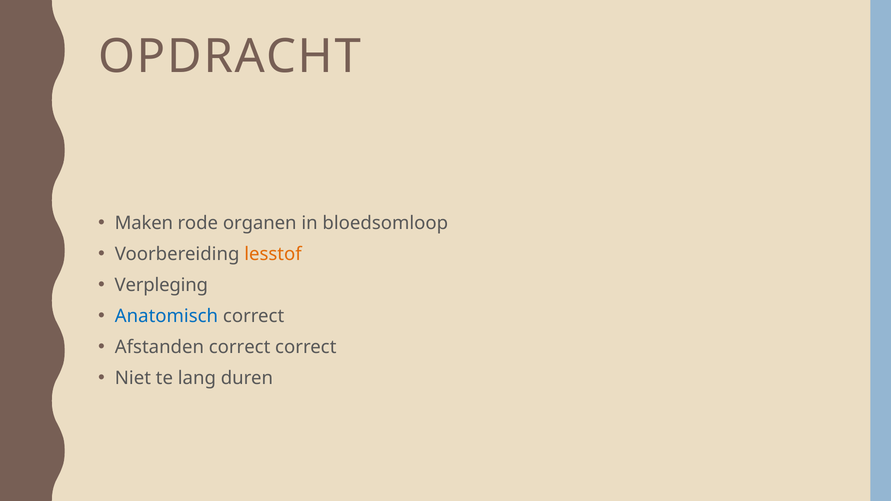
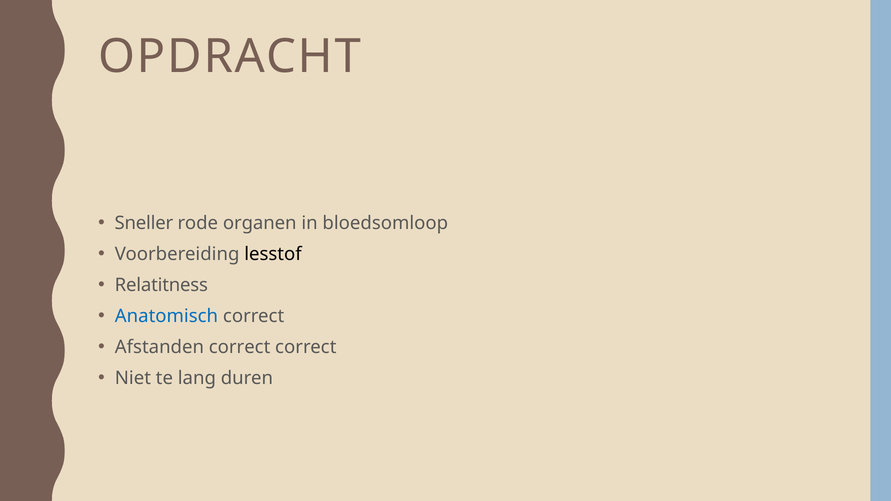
Maken: Maken -> Sneller (144, 223)
lesstof colour: orange -> black (273, 254)
Verpleging: Verpleging -> Relatitness (161, 285)
